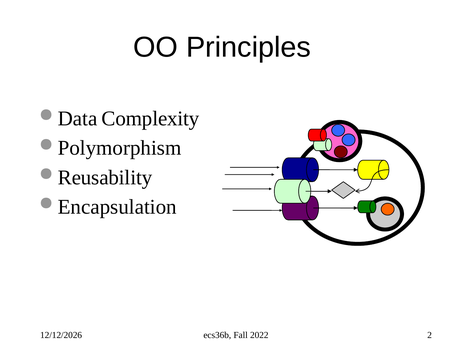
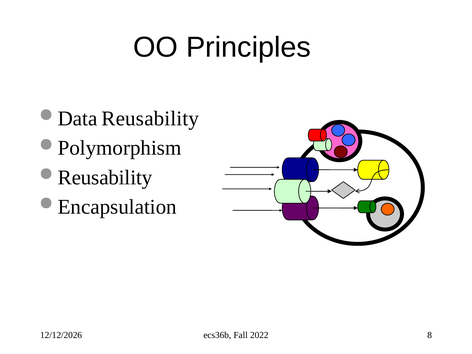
Data Complexity: Complexity -> Reusability (150, 119)
2: 2 -> 8 (430, 335)
